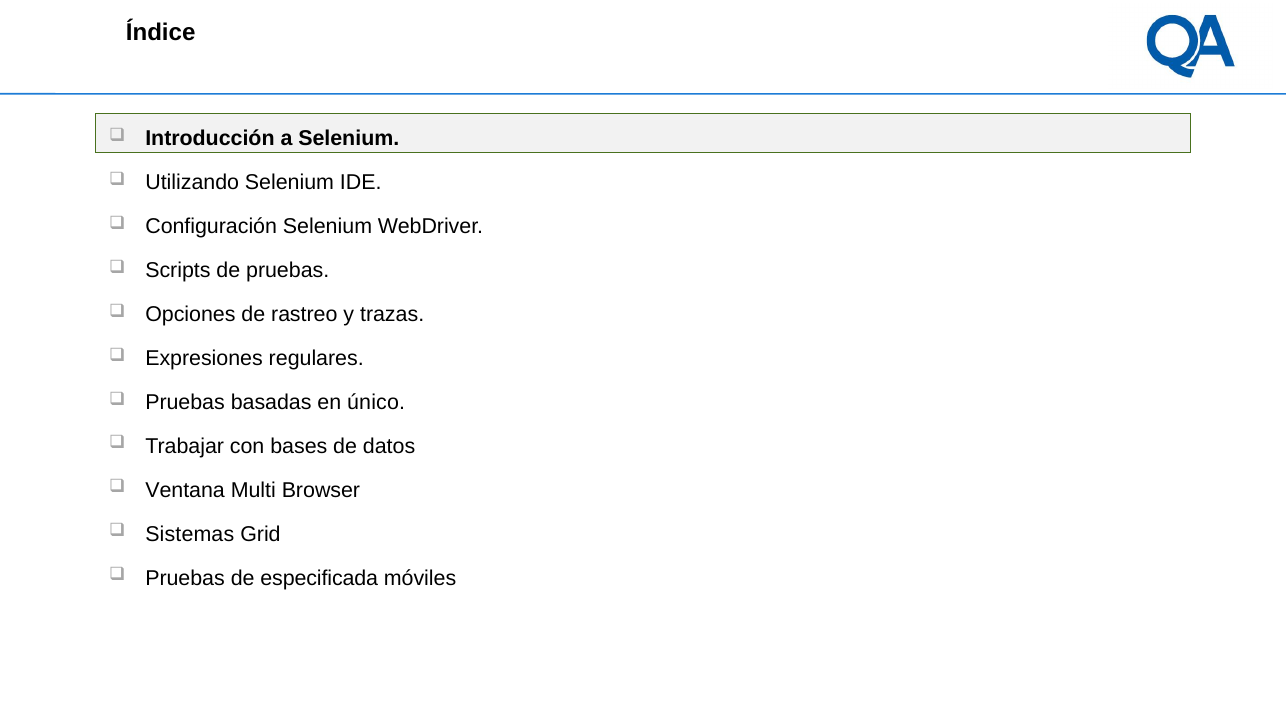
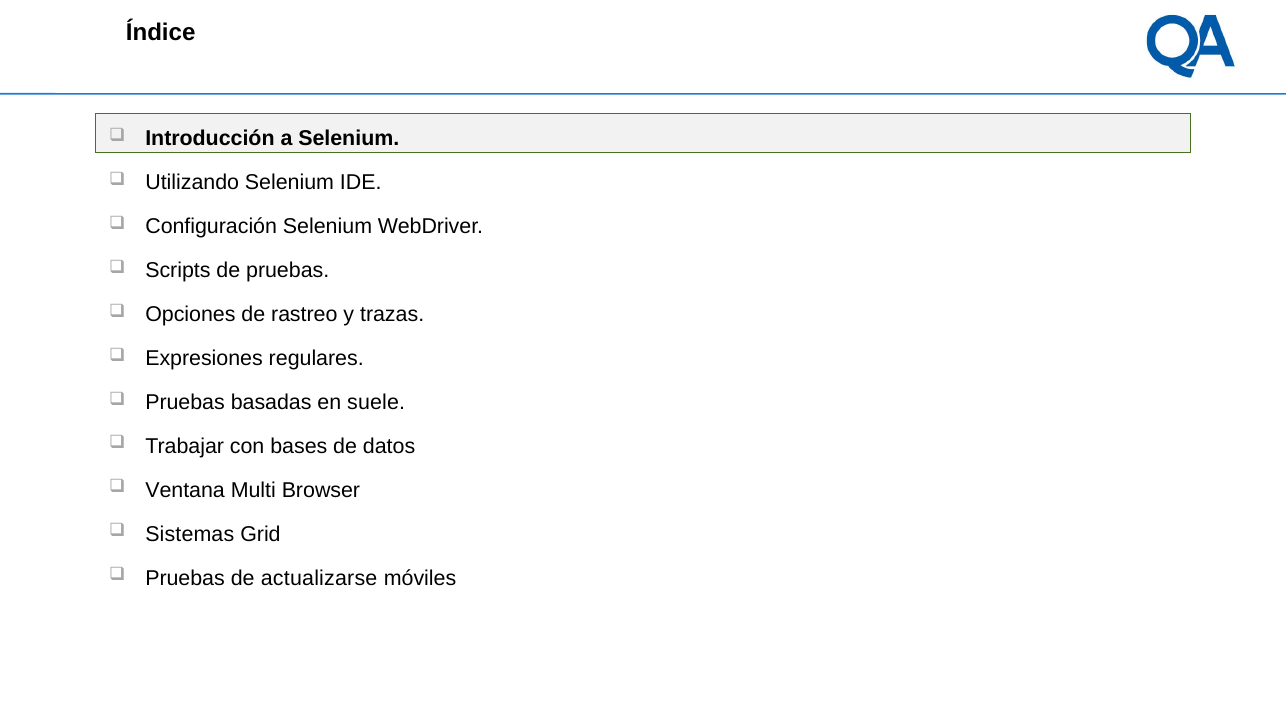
único: único -> suele (376, 402)
especificada: especificada -> actualizarse (319, 578)
